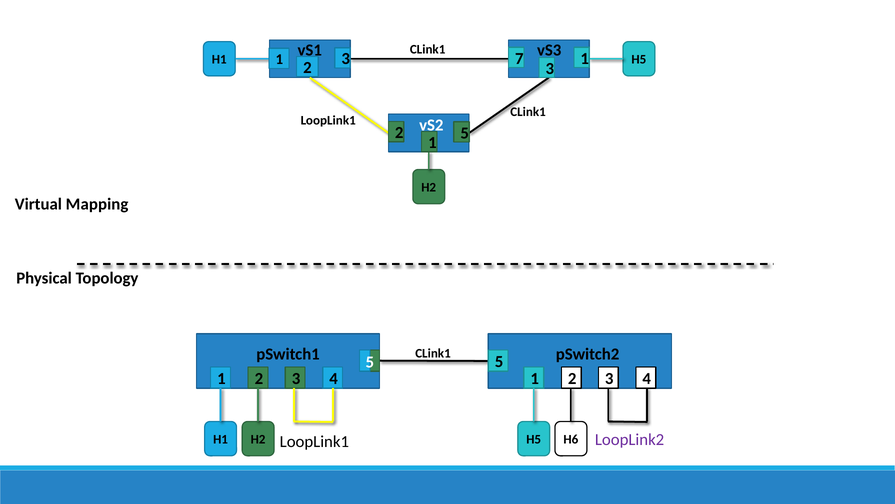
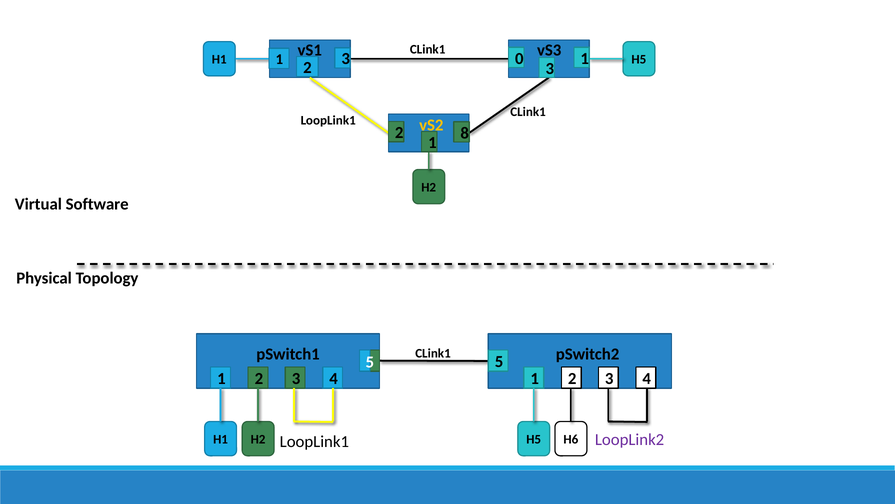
7: 7 -> 0 (519, 59)
vS2 colour: white -> yellow (431, 125)
2 5: 5 -> 8 (465, 133)
Mapping: Mapping -> Software (97, 204)
